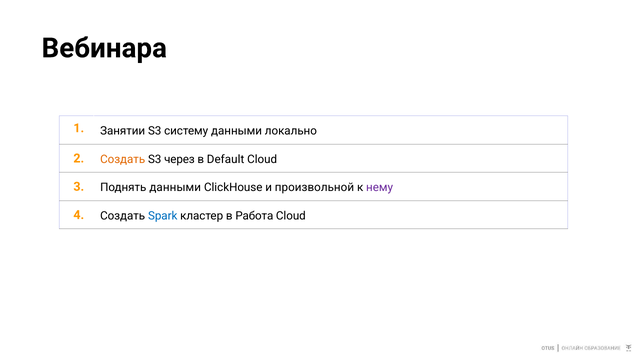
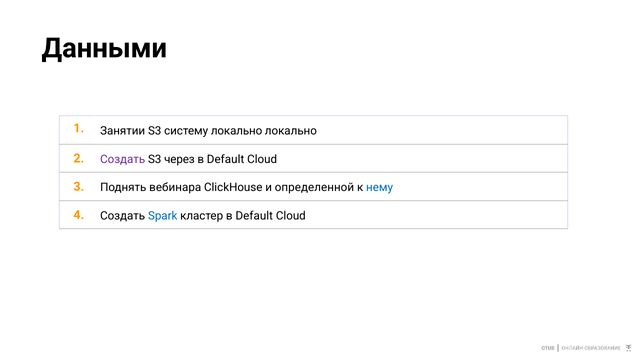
Вебинара: Вебинара -> Данными (104, 48)
систему данными: данными -> локально (237, 131)
Создать colour: orange -> purple (123, 159)
Поднять данными: данными -> вебинара (175, 188)
произвольной: произвольной -> определенной (314, 188)
нему colour: purple -> blue (380, 188)
кластер в Работа: Работа -> Default (254, 216)
